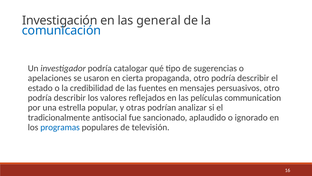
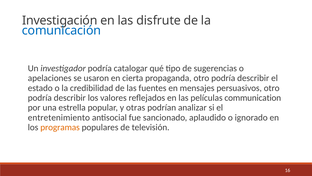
general: general -> disfrute (159, 20)
tradicionalmente: tradicionalmente -> entretenimiento (59, 117)
programas colour: blue -> orange (60, 127)
